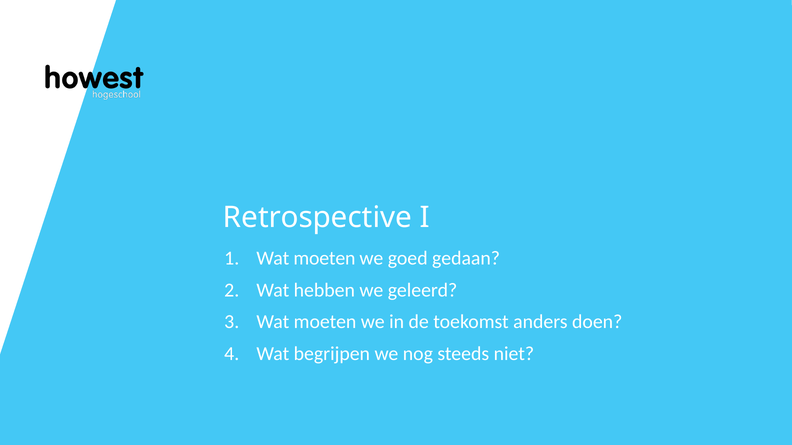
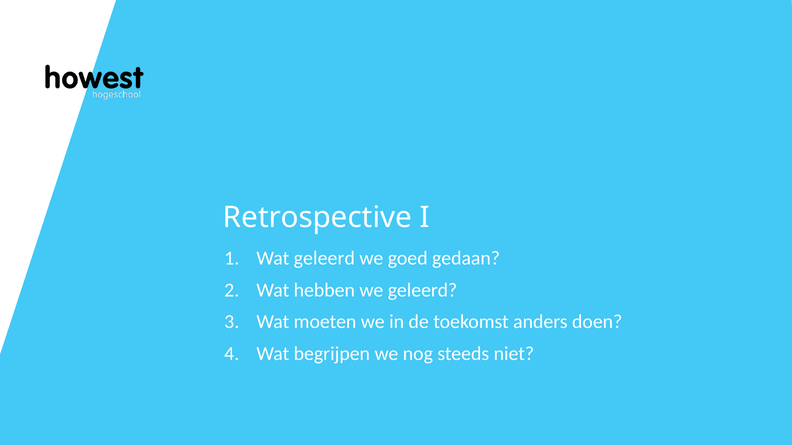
moeten: moeten -> geleerd (324, 258)
